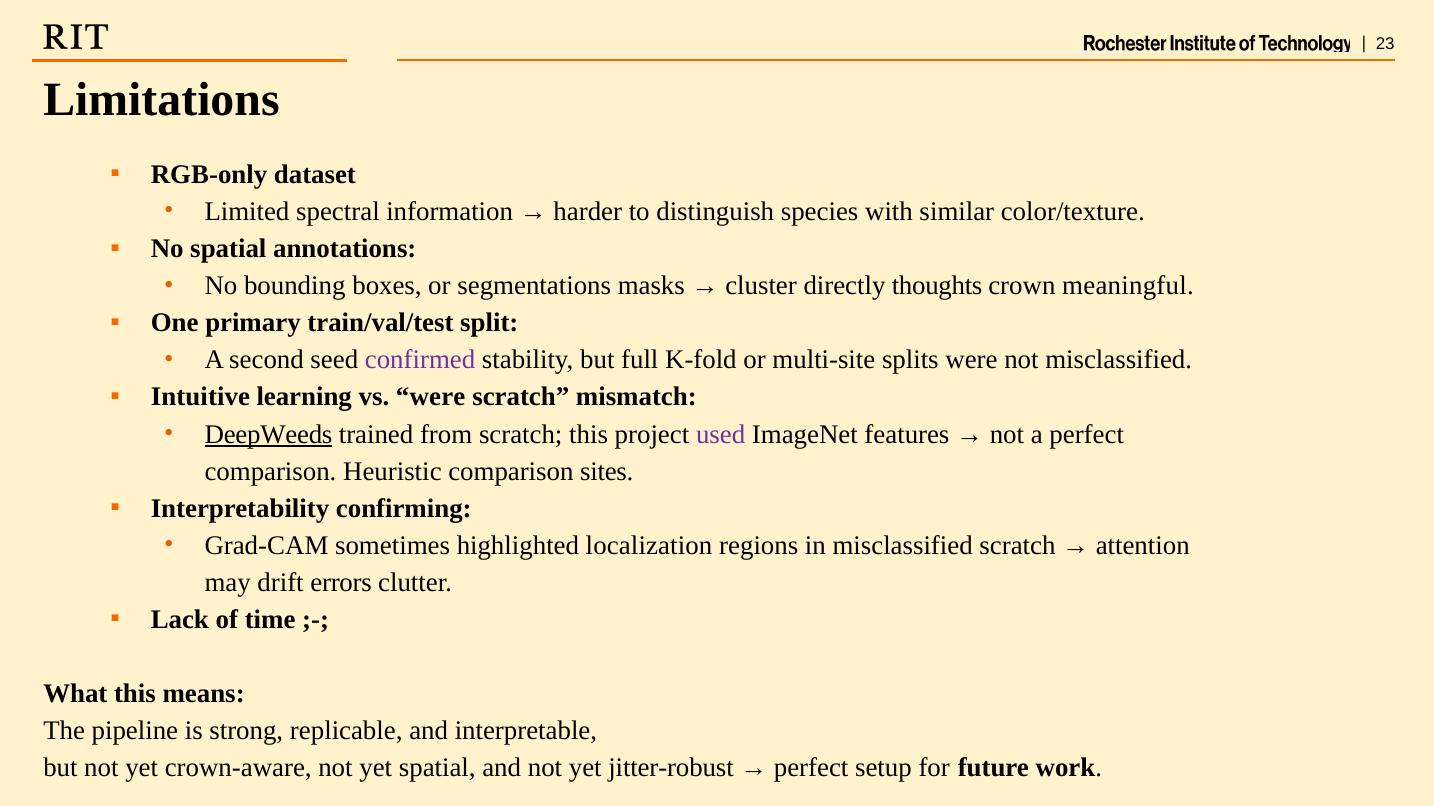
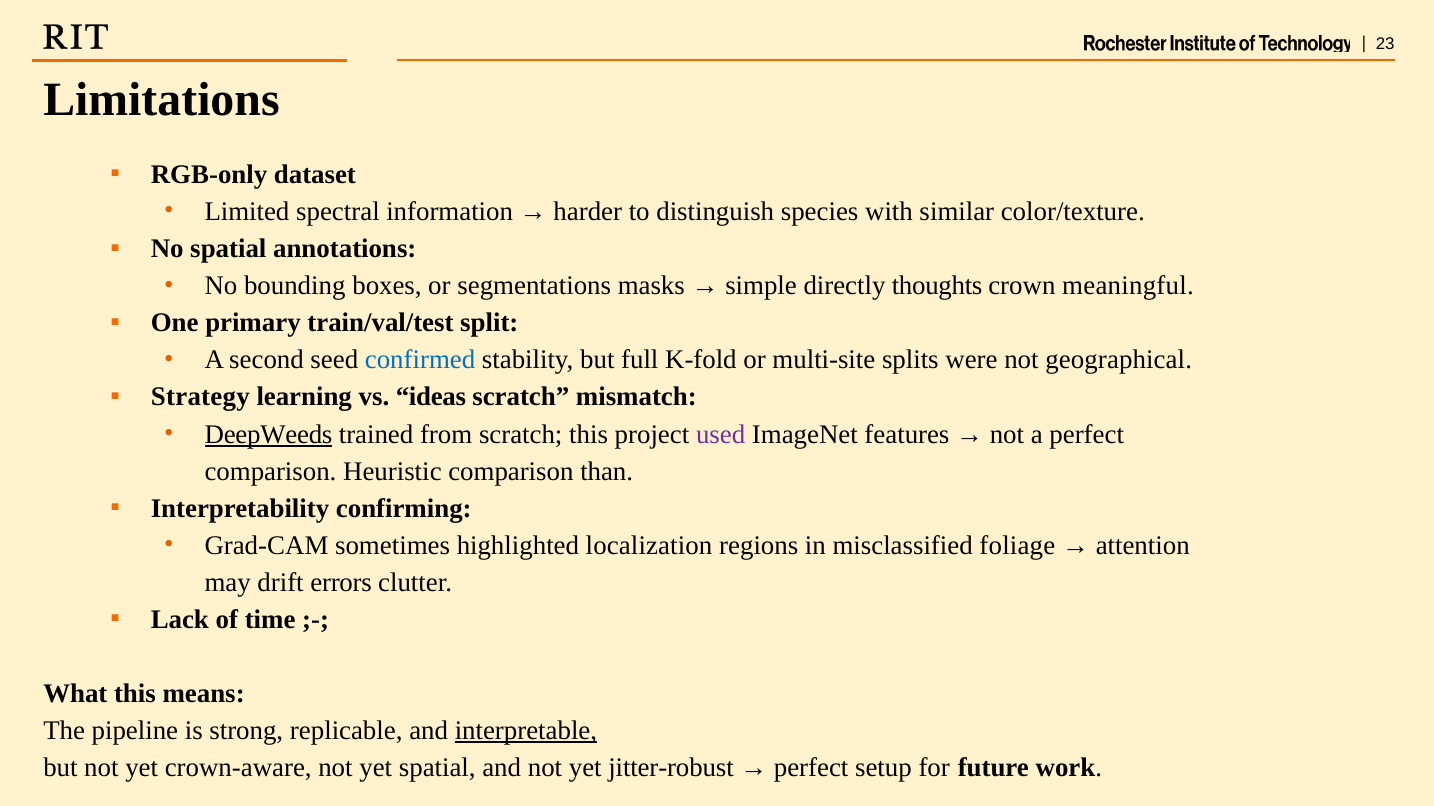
cluster: cluster -> simple (761, 286)
confirmed colour: purple -> blue (420, 360)
not misclassified: misclassified -> geographical (1119, 360)
Intuitive: Intuitive -> Strategy (200, 397)
vs were: were -> ideas (431, 397)
sites: sites -> than (607, 472)
misclassified scratch: scratch -> foliage (1017, 546)
interpretable underline: none -> present (526, 731)
